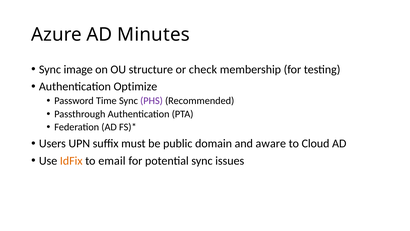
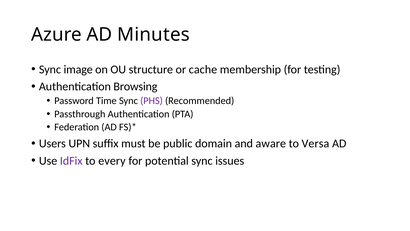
check: check -> cache (203, 69)
Optimize: Optimize -> Browsing (135, 87)
Cloud: Cloud -> Versa (315, 143)
IdFix colour: orange -> purple (71, 160)
email: email -> every (112, 160)
